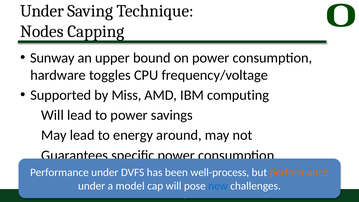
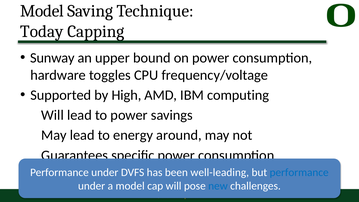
Under: Under -> Model (42, 11)
Nodes: Nodes -> Today (42, 31)
Miss: Miss -> High (126, 95)
well-process: well-process -> well-leading (220, 172)
performance colour: orange -> blue (299, 172)
